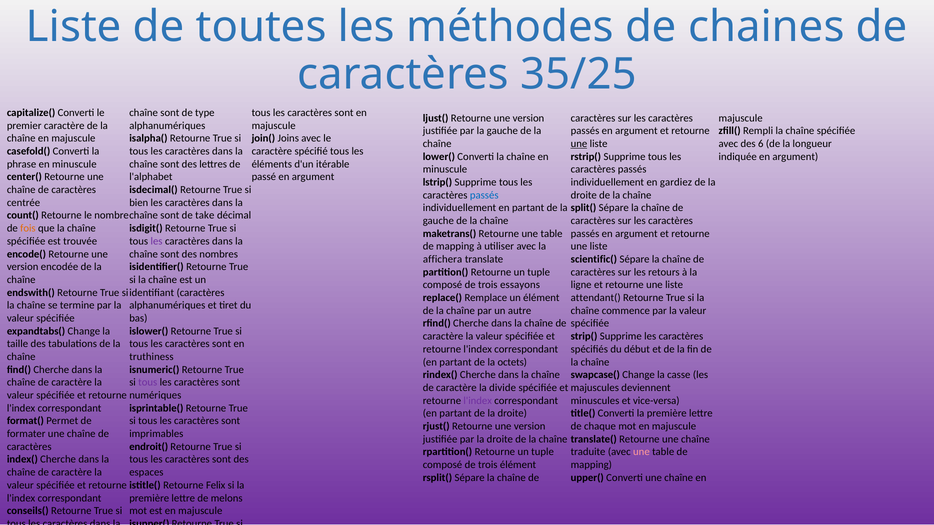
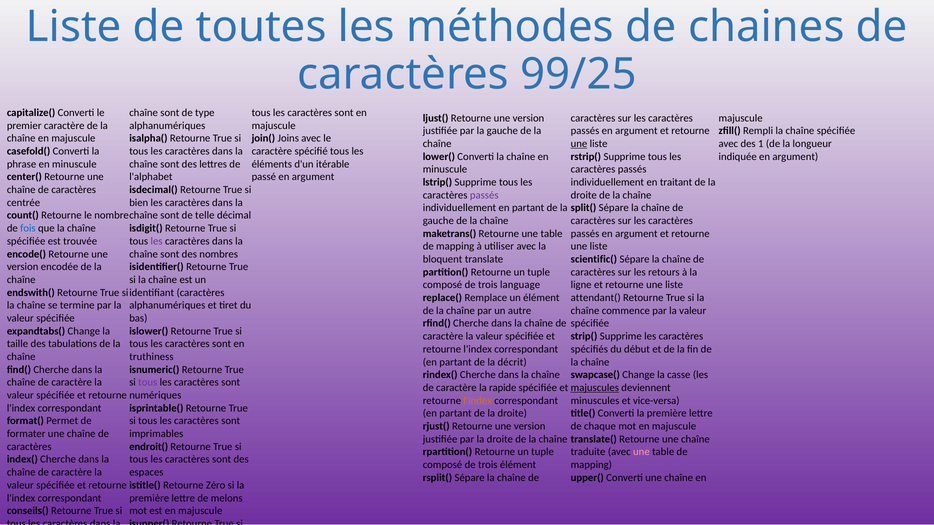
35/25: 35/25 -> 99/25 (578, 74)
6: 6 -> 1 (761, 144)
gardiez: gardiez -> traitant (676, 182)
passés colour: blue -> purple (484, 195)
take: take -> telle (205, 216)
fois colour: orange -> blue (28, 228)
affichera: affichera -> bloquent (443, 259)
essayons: essayons -> language (520, 285)
octets: octets -> décrit (512, 362)
divide: divide -> rapide (503, 388)
majuscules underline: none -> present (595, 388)
l'index colour: purple -> orange (478, 401)
Felix: Felix -> Zéro (216, 485)
